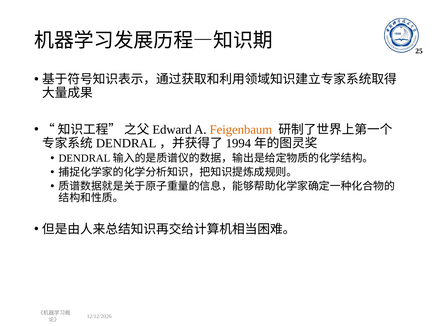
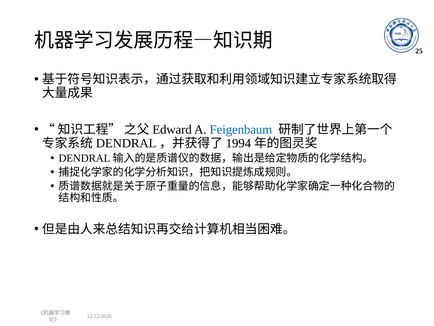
Feigenbaum colour: orange -> blue (241, 129)
